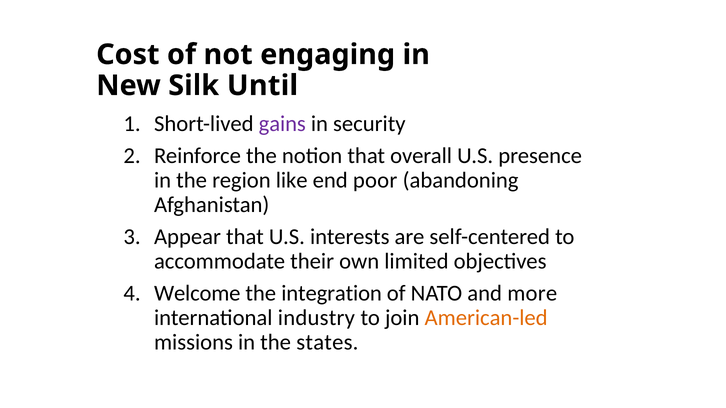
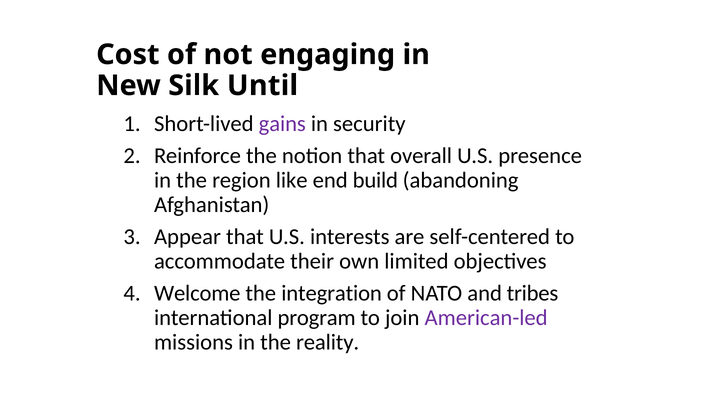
poor: poor -> build (375, 180)
more: more -> tribes (532, 293)
industry: industry -> program (317, 318)
American-led colour: orange -> purple (486, 318)
states: states -> reality (328, 342)
